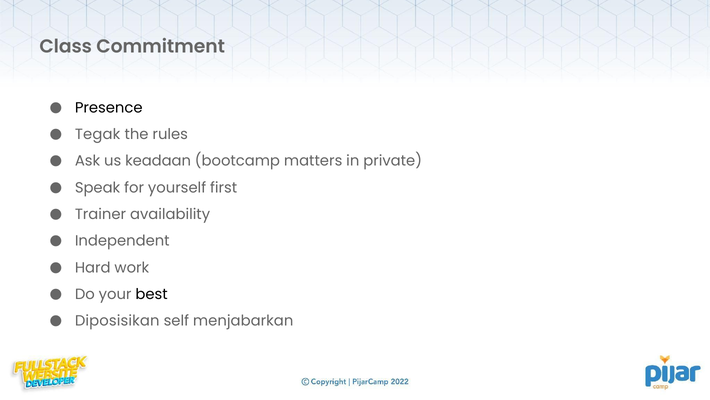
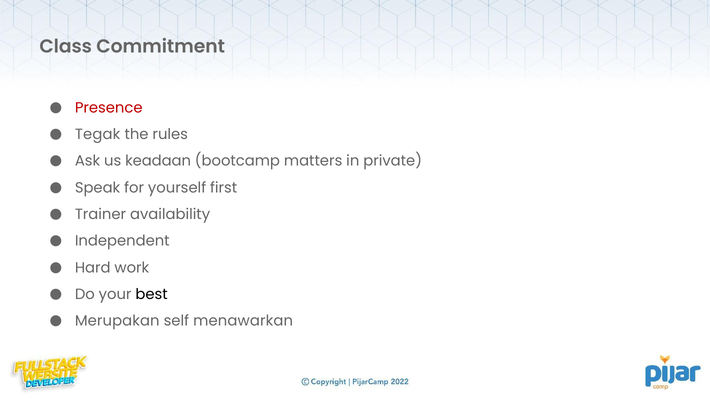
Presence colour: black -> red (109, 108)
Diposisikan: Diposisikan -> Merupakan (117, 320)
menjabarkan: menjabarkan -> menawarkan (243, 320)
